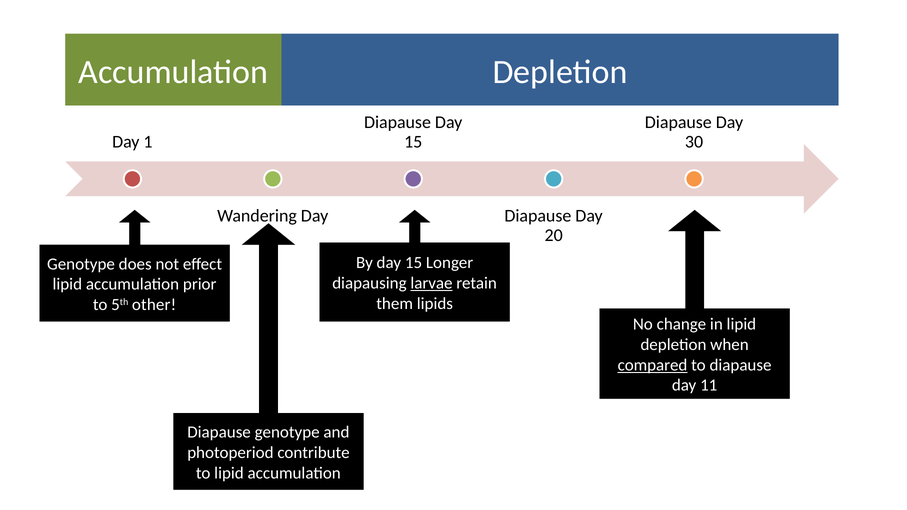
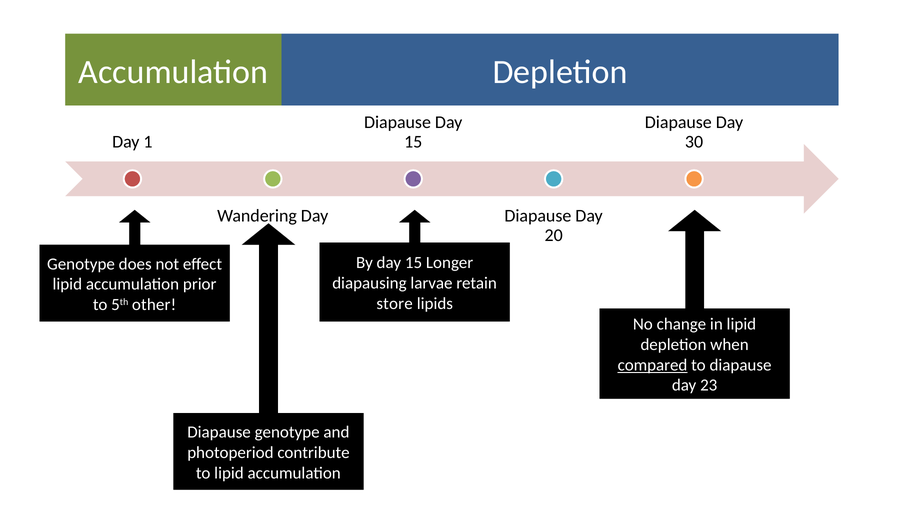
larvae underline: present -> none (431, 283)
them: them -> store (395, 304)
11: 11 -> 23 (709, 386)
